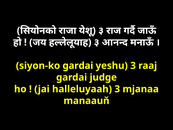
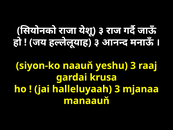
siyon-ko gardai: gardai -> naauň (78, 66)
judge: judge -> krusa (103, 77)
